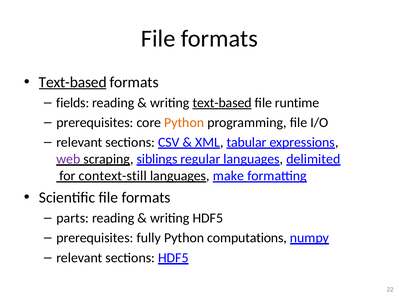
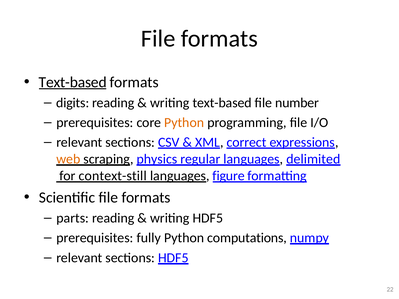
fields: fields -> digits (73, 103)
text-based underline: present -> none (222, 103)
runtime: runtime -> number (297, 103)
tabular: tabular -> correct (246, 142)
web colour: purple -> orange (68, 159)
siblings: siblings -> physics (157, 159)
make: make -> figure (229, 176)
